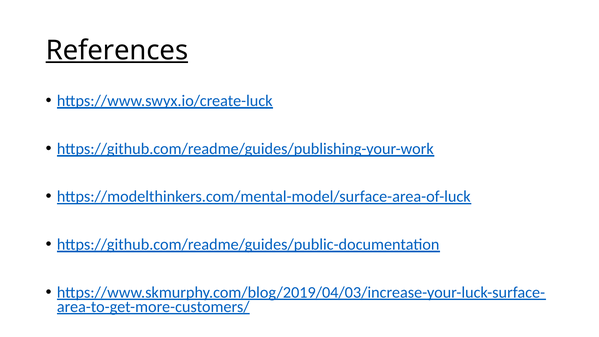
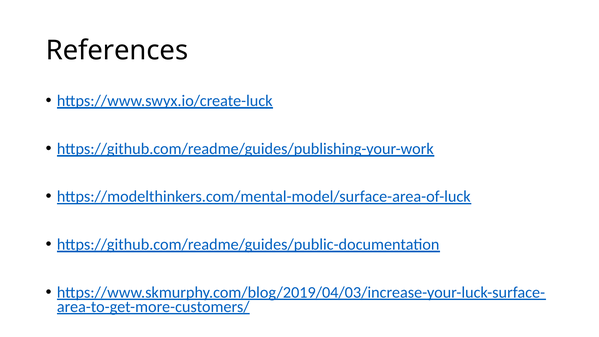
References underline: present -> none (117, 50)
